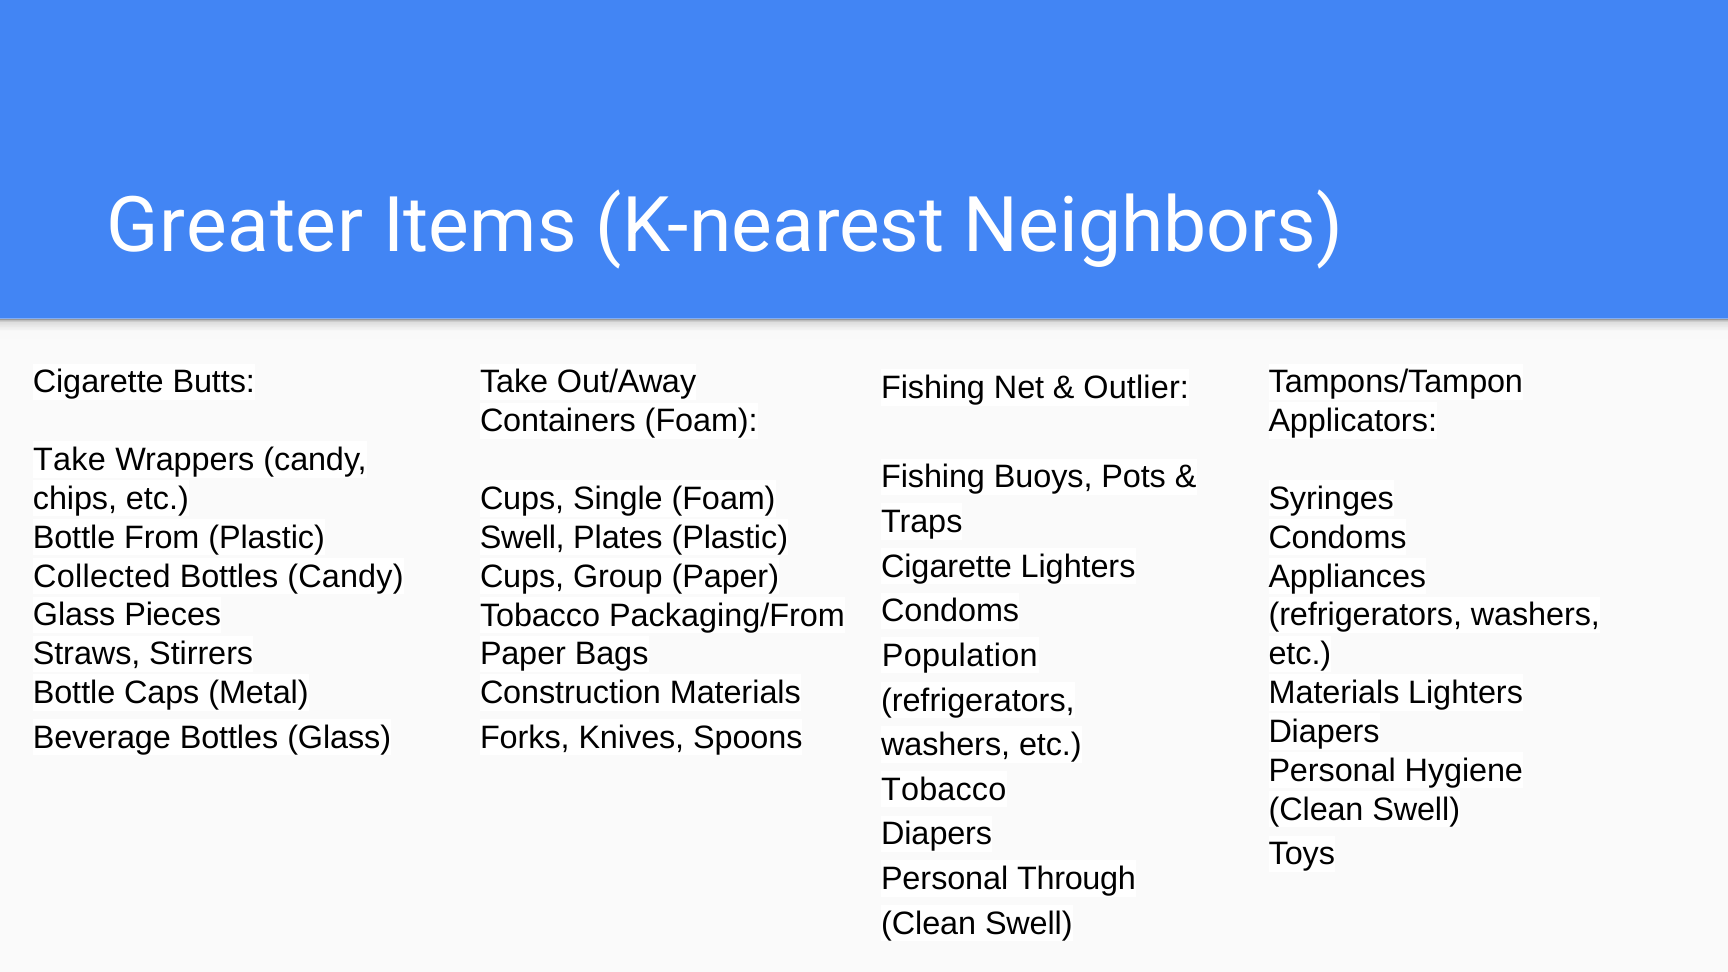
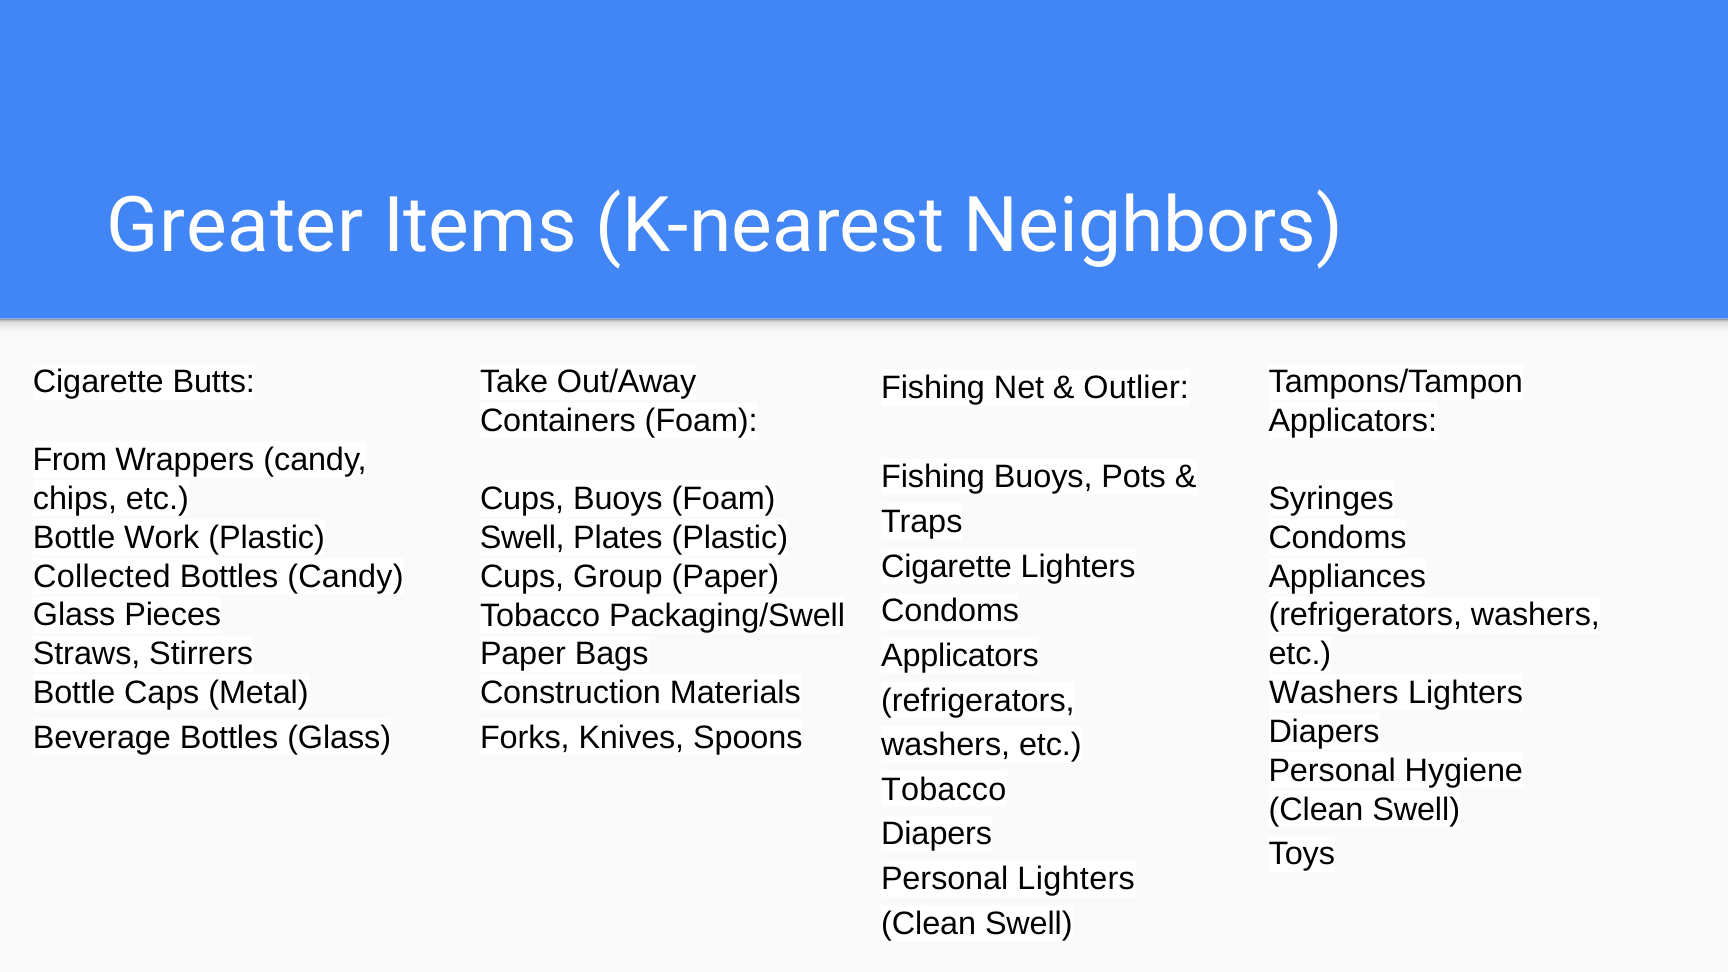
Take: Take -> From (70, 460)
Cups Single: Single -> Buoys (618, 499)
From: From -> Work (162, 538)
Packaging/From: Packaging/From -> Packaging/Swell (727, 615)
Population: Population -> Applicators (960, 656)
Materials: Materials -> Washers (1334, 693)
Personal Through: Through -> Lighters (1076, 879)
